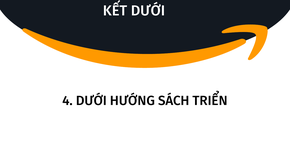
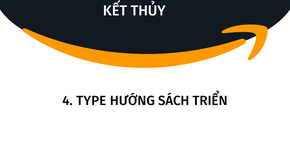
KẾT DƯỚI: DƯỚI -> THỦY (148, 11)
4 DƯỚI: DƯỚI -> TYPE (91, 101)
